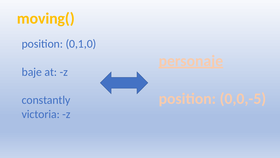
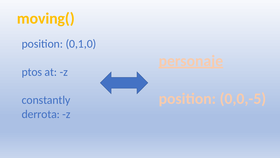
baje: baje -> ptos (32, 72)
victoria: victoria -> derrota (41, 114)
